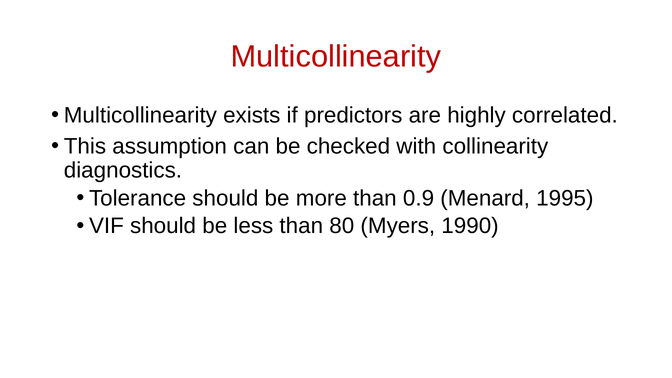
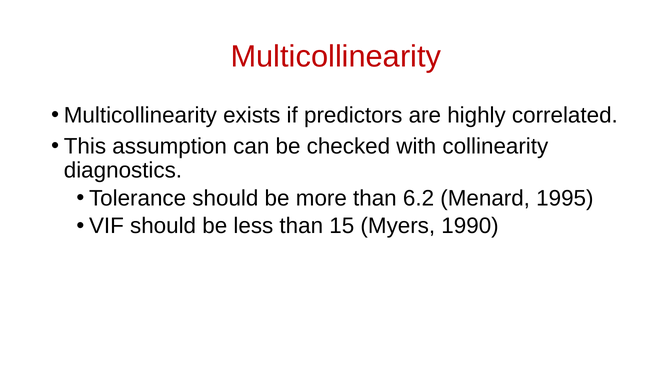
0.9: 0.9 -> 6.2 (419, 198)
80: 80 -> 15 (342, 226)
